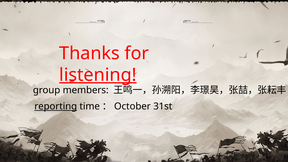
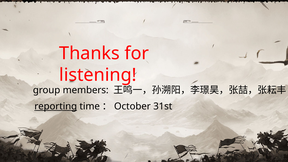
listening underline: present -> none (98, 75)
